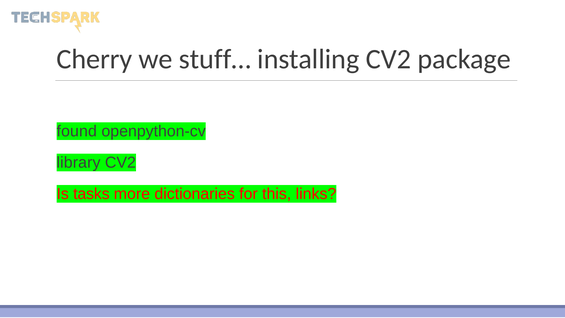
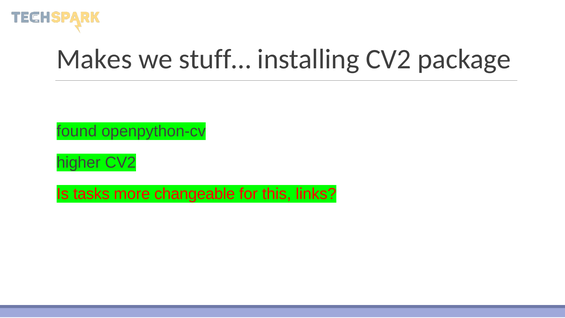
Cherry: Cherry -> Makes (94, 59)
library: library -> higher (79, 163)
dictionaries: dictionaries -> changeable (195, 194)
